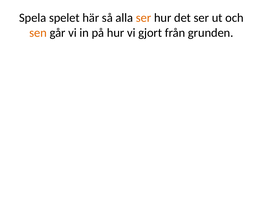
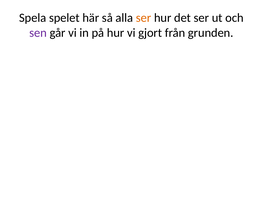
sen colour: orange -> purple (38, 33)
